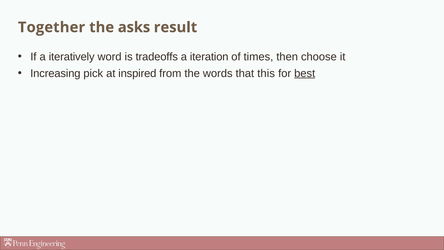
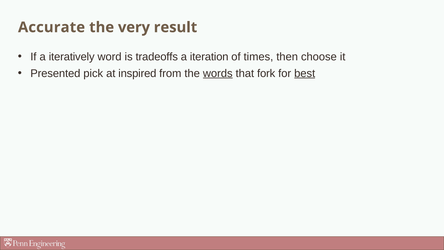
Together: Together -> Accurate (52, 27)
asks: asks -> very (134, 27)
Increasing: Increasing -> Presented (55, 73)
words underline: none -> present (218, 73)
this: this -> fork (266, 73)
